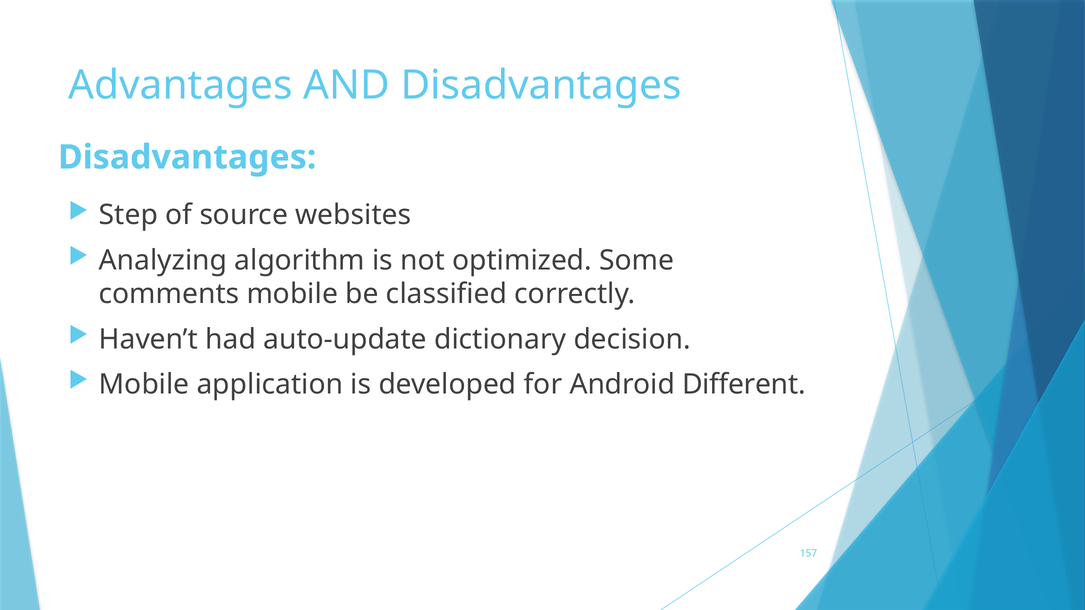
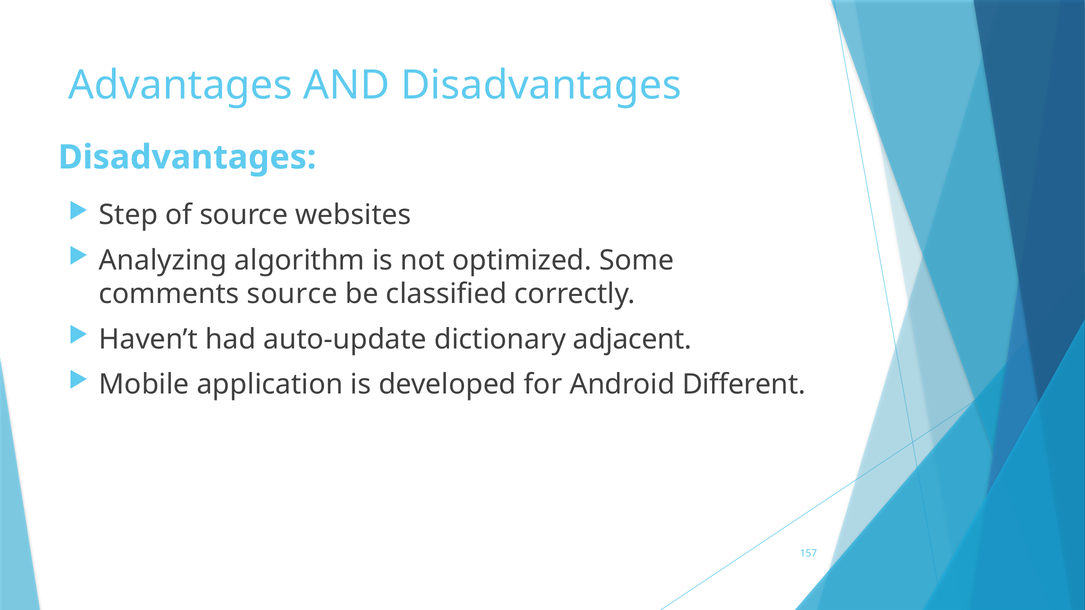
comments mobile: mobile -> source (292, 294)
decision: decision -> adjacent (632, 339)
